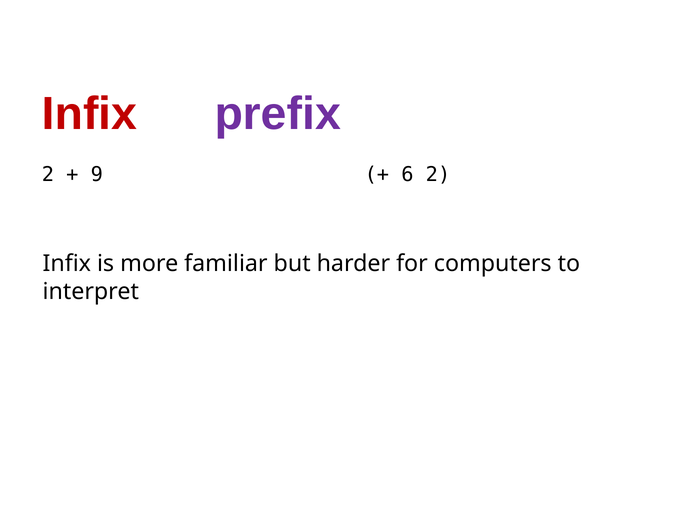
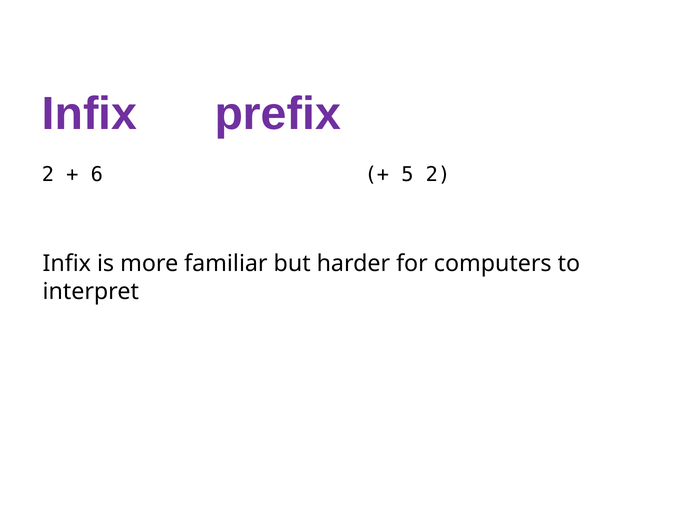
Infix colour: red -> purple (89, 114)
9: 9 -> 6 (97, 175)
6: 6 -> 5 (407, 175)
